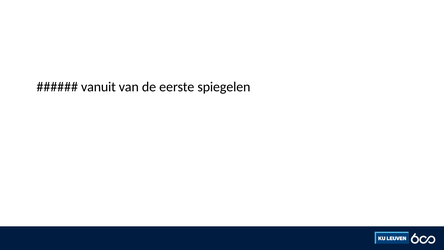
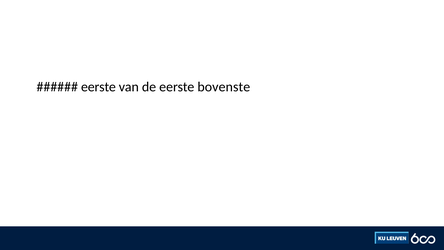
vanuit: vanuit -> eerste (98, 87)
spiegelen: spiegelen -> bovenste (224, 87)
